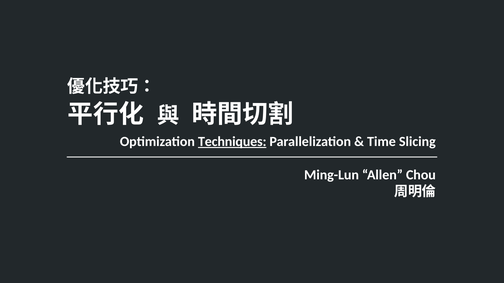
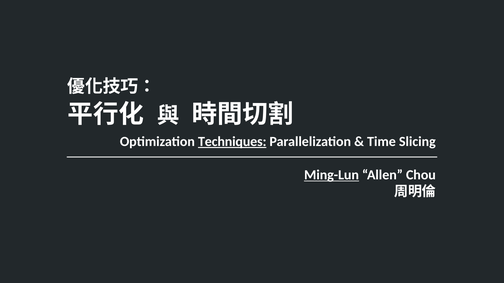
Ming-Lun underline: none -> present (332, 175)
